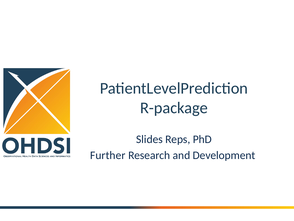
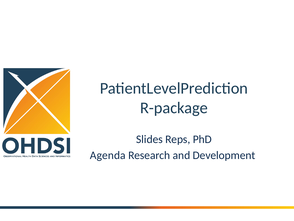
Further: Further -> Agenda (108, 155)
